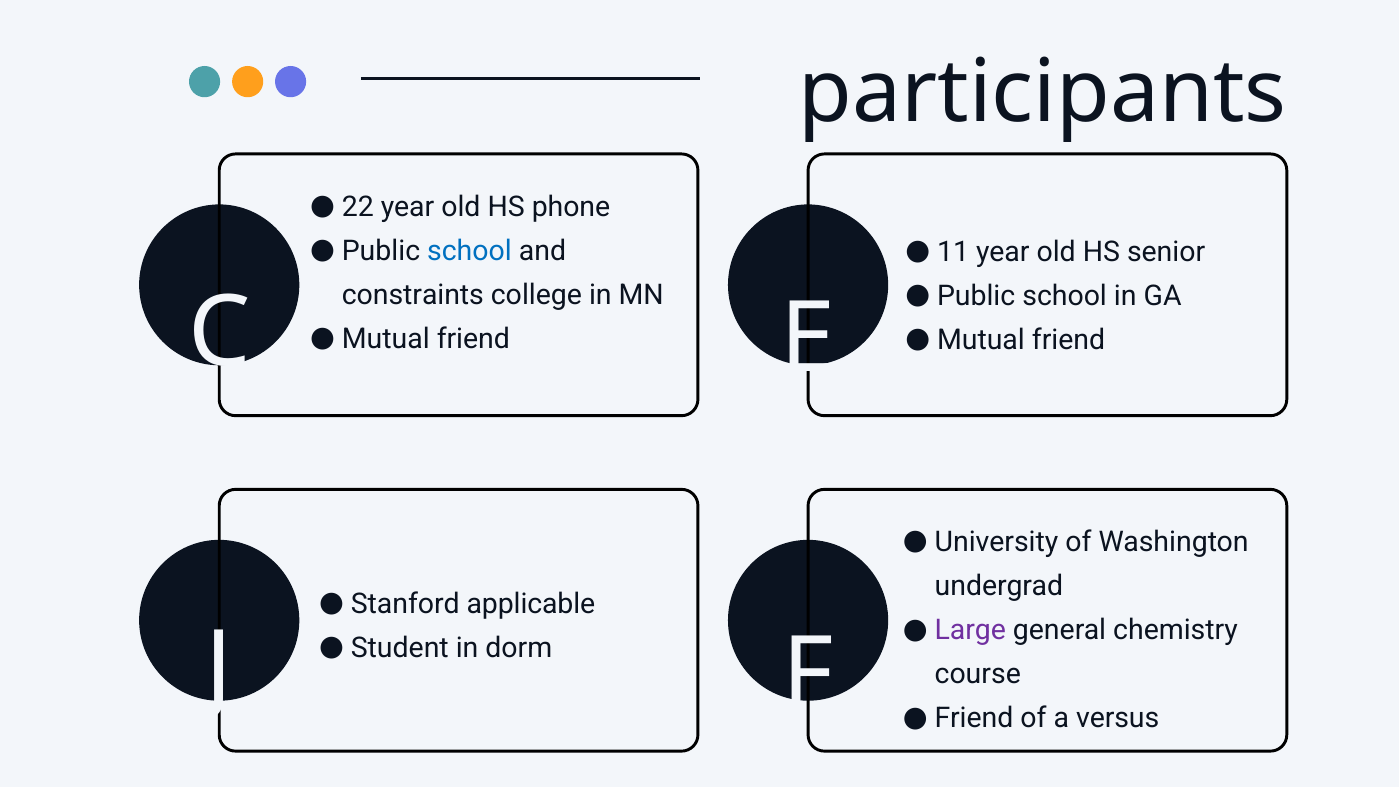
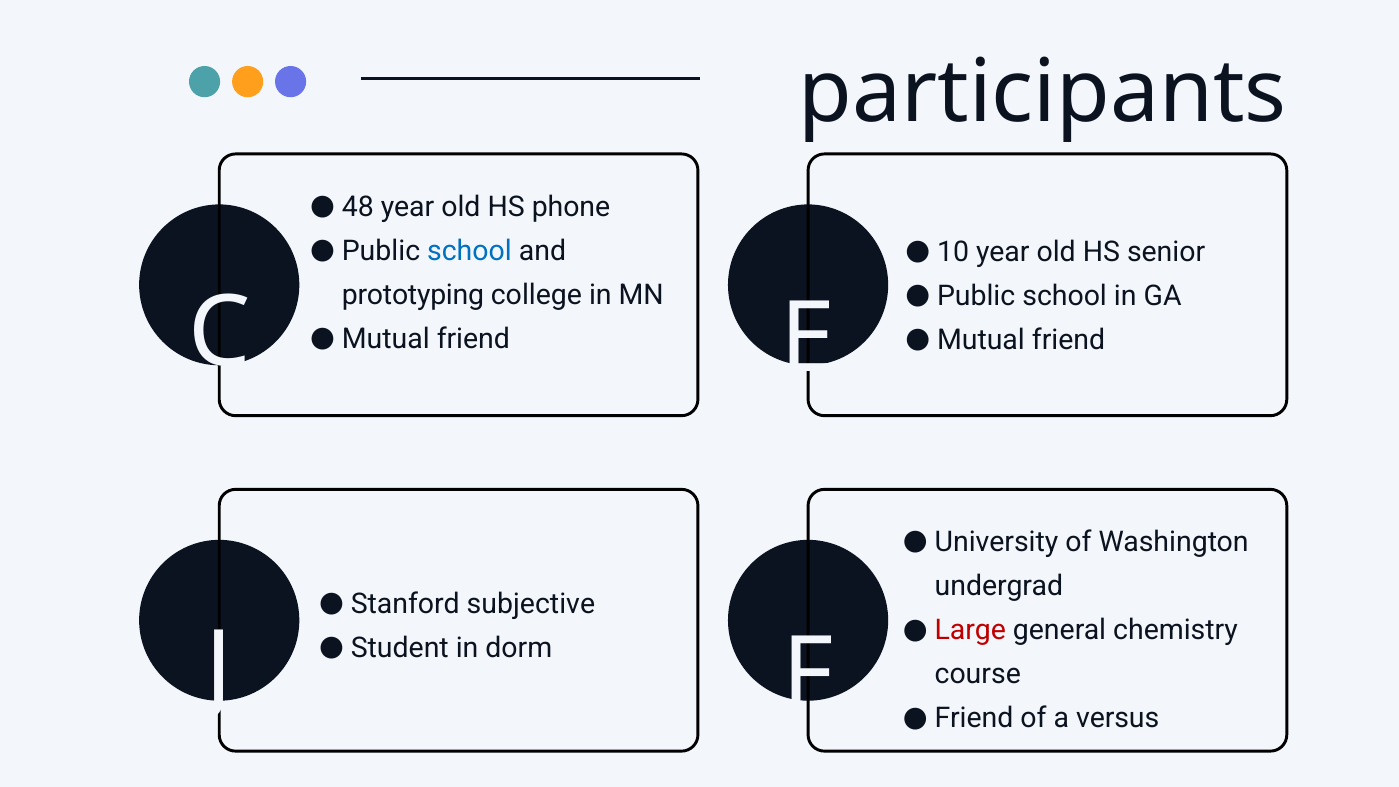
22: 22 -> 48 (358, 207)
11: 11 -> 10 (953, 252)
constraints: constraints -> prototyping (413, 295)
applicable: applicable -> subjective (531, 604)
Large colour: purple -> red (970, 630)
